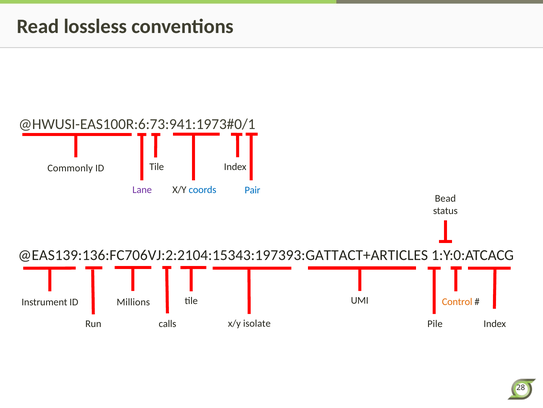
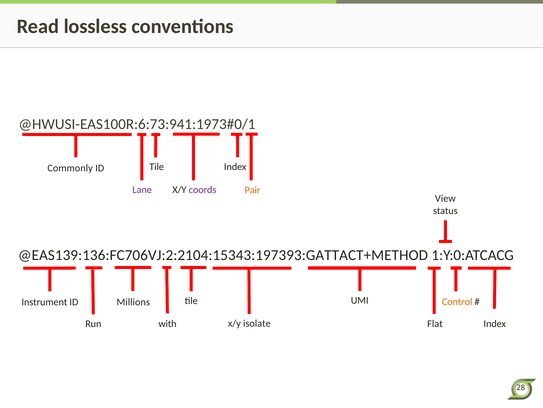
coords colour: blue -> purple (203, 189)
Pair colour: blue -> orange (252, 190)
Bead: Bead -> View (445, 198)
@EAS139:136:FC706VJ:2:2104:15343:197393:GATTACT+ARTICLES: @EAS139:136:FC706VJ:2:2104:15343:197393:GATTACT+ARTICLES -> @EAS139:136:FC706VJ:2:2104:15343:197393:GATTACT+METHOD (223, 255)
calls: calls -> with (168, 323)
Pile: Pile -> Flat (435, 323)
